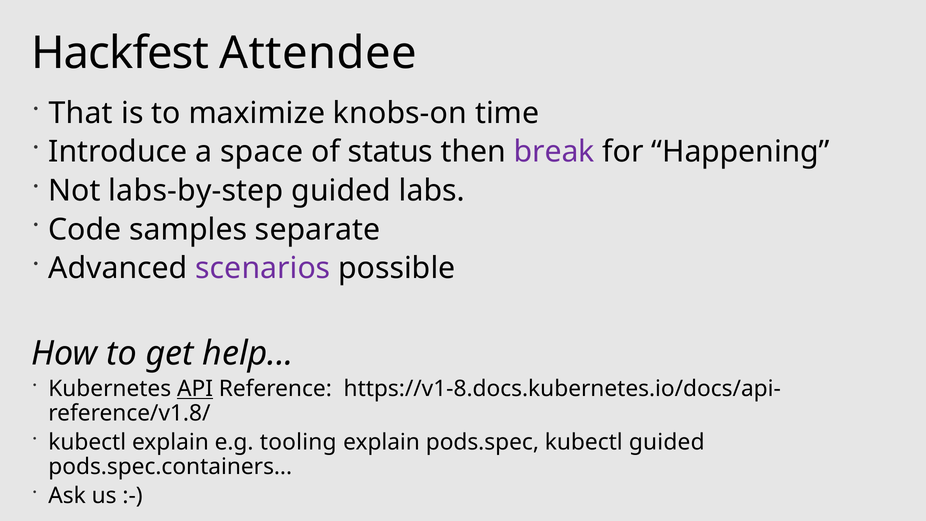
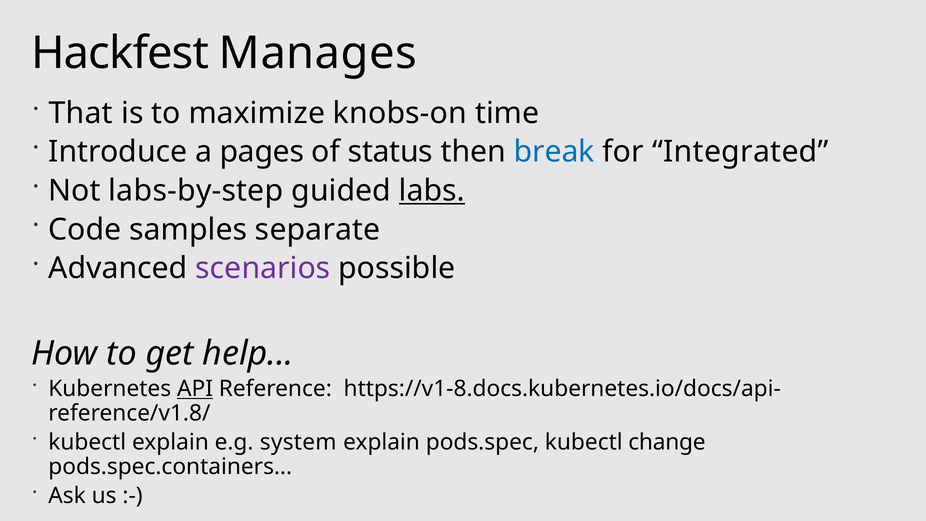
Attendee: Attendee -> Manages (318, 53)
space: space -> pages (262, 152)
break colour: purple -> blue (554, 152)
Happening: Happening -> Integrated (740, 152)
labs underline: none -> present (432, 191)
tooling: tooling -> system (298, 442)
kubectl guided: guided -> change (667, 442)
